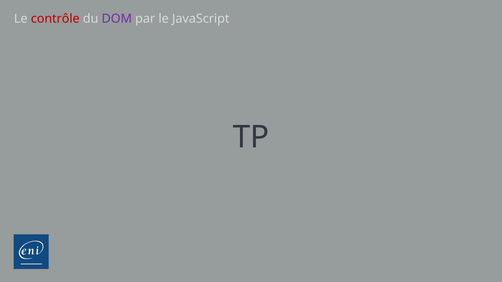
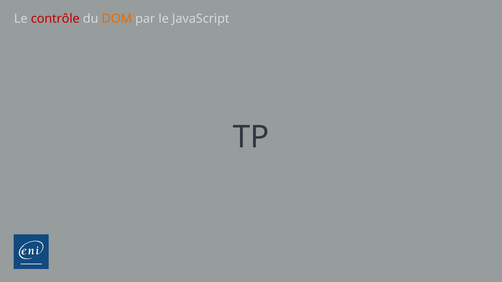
DOM colour: purple -> orange (117, 19)
